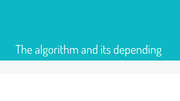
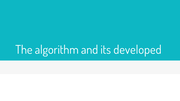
depending: depending -> developed (137, 50)
